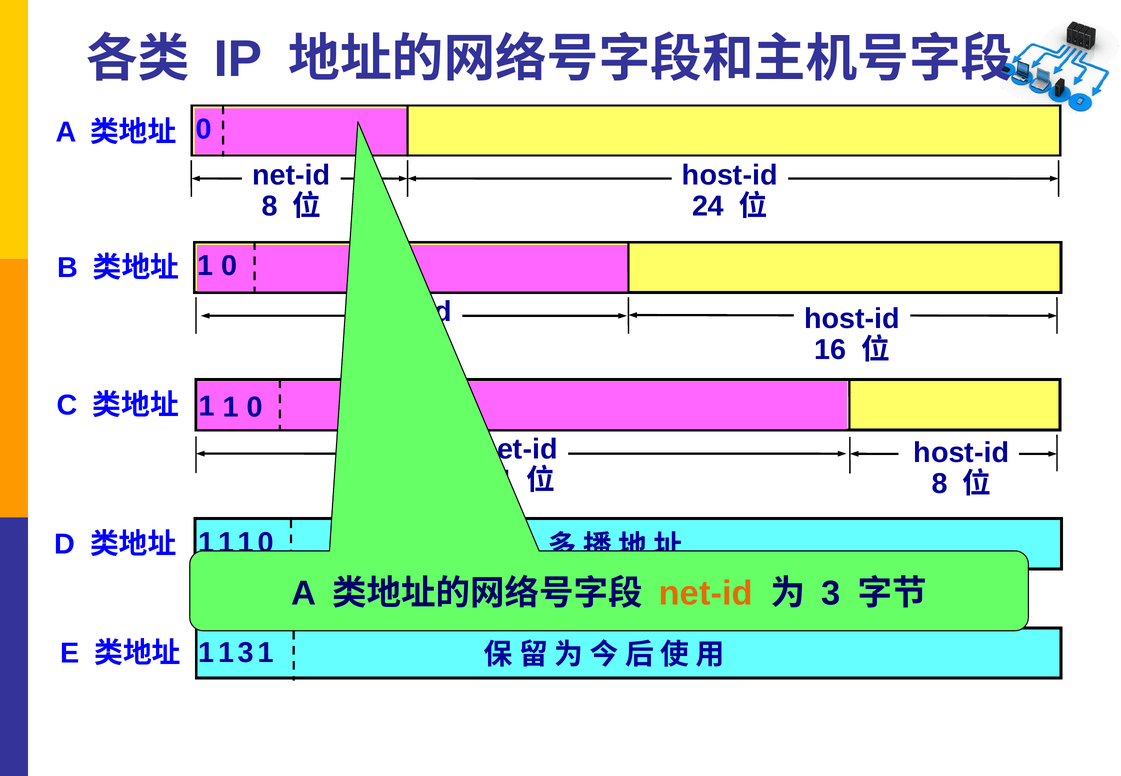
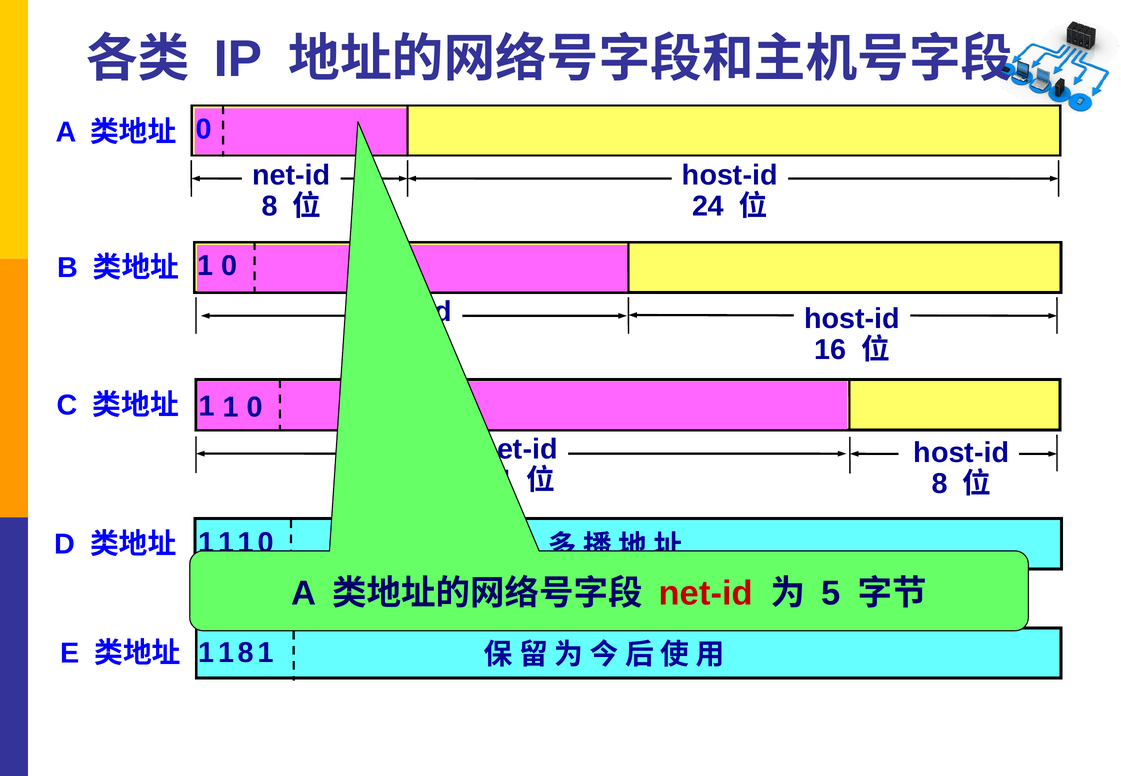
net-id colour: orange -> red (706, 593)
3: 3 -> 5 (831, 593)
1 3: 3 -> 8 (246, 653)
